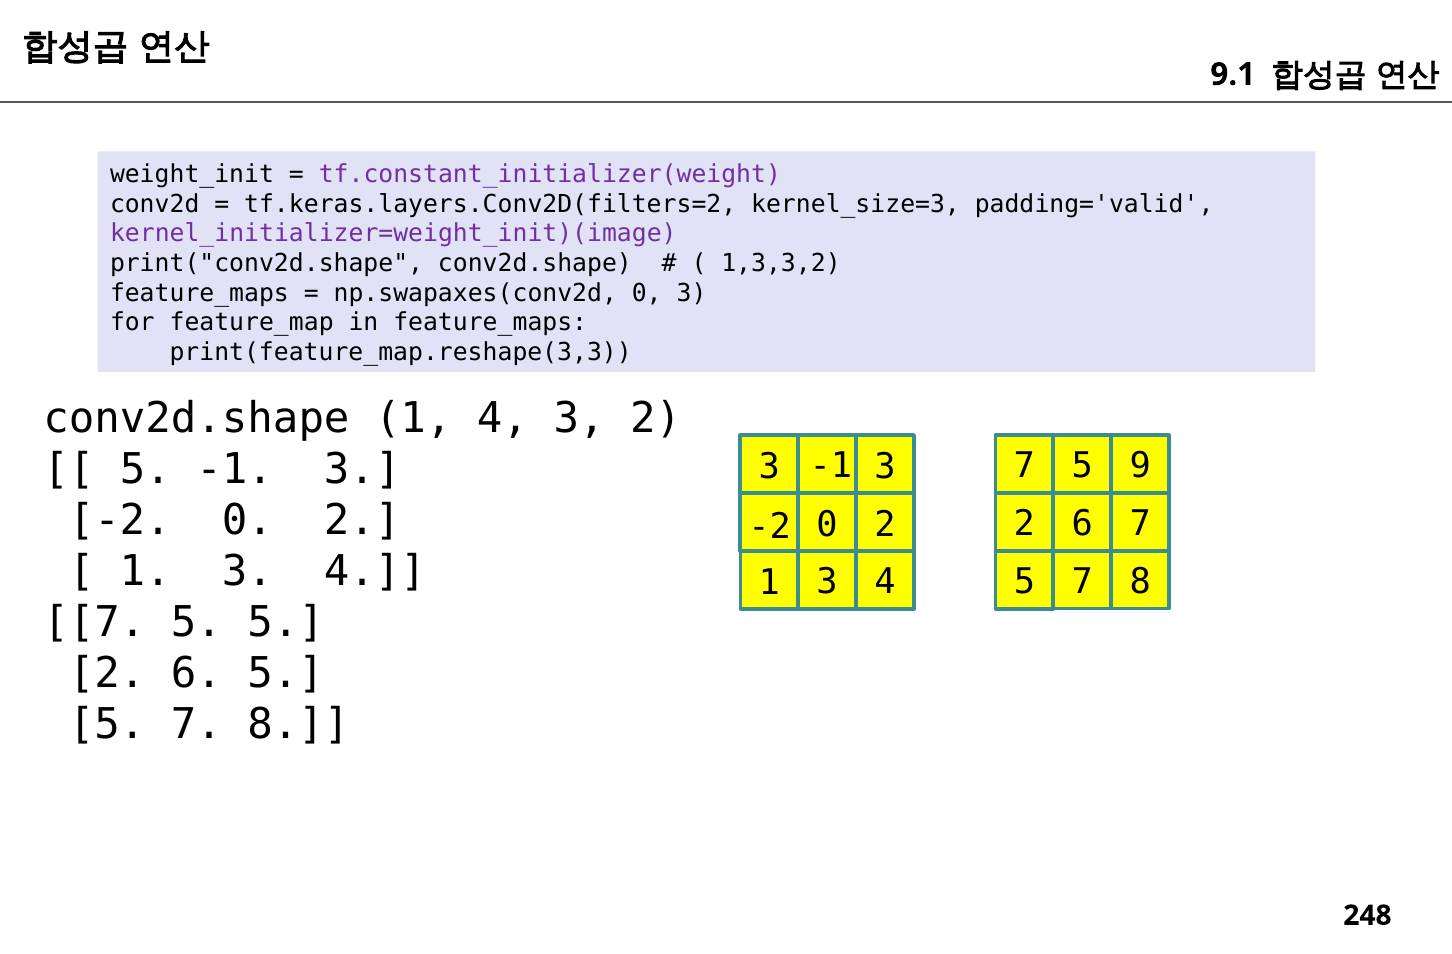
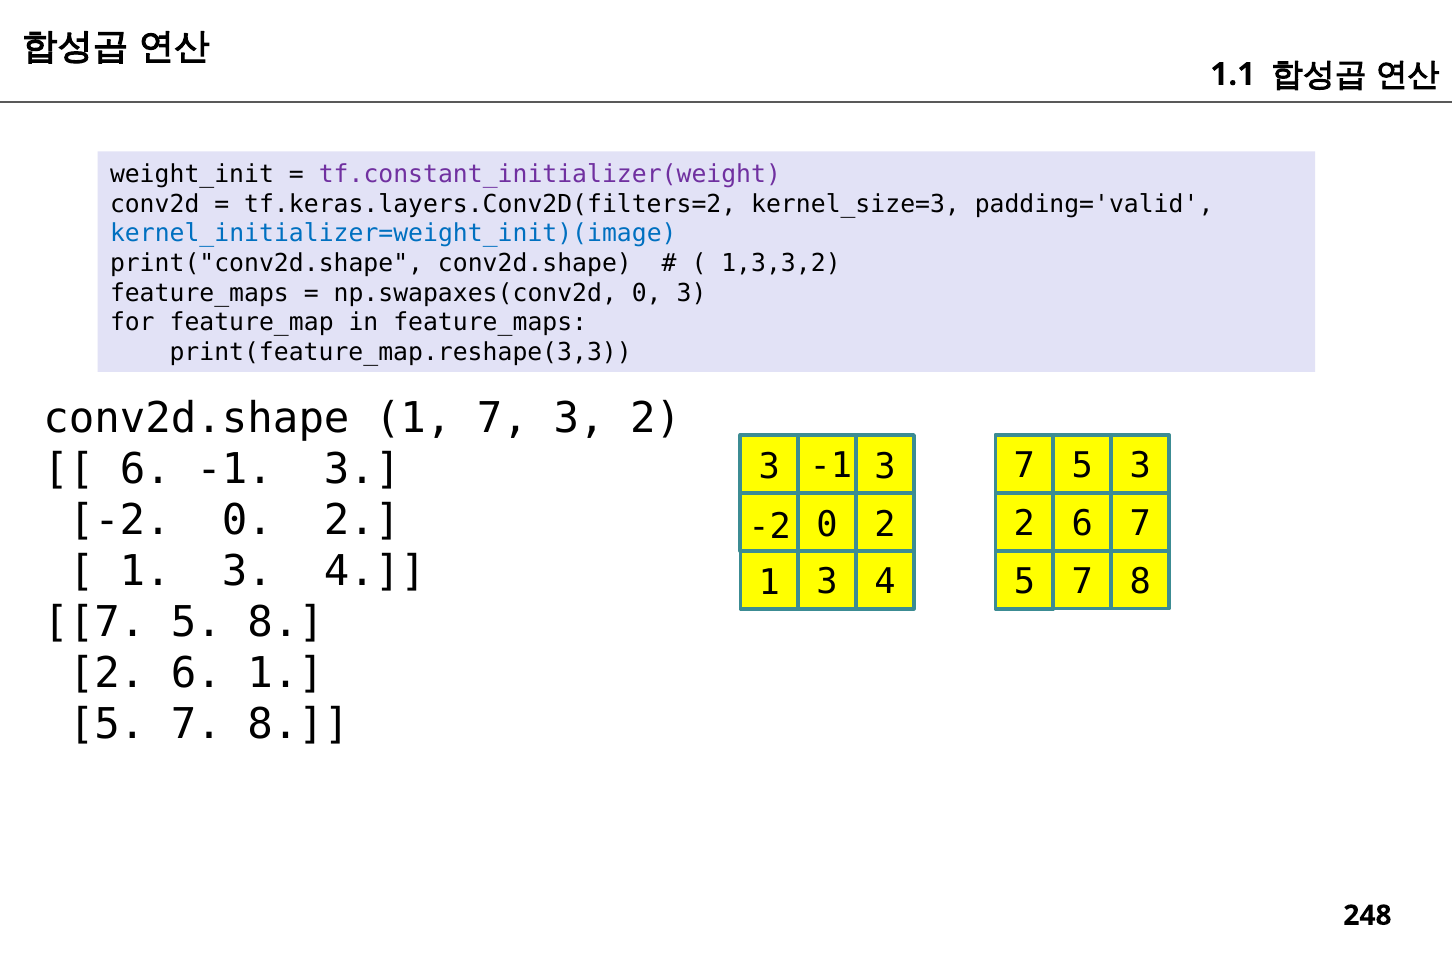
9.1: 9.1 -> 1.1 (1233, 74)
kernel_initializer=weight_init)(image colour: purple -> blue (393, 234)
1 4: 4 -> 7 (503, 419)
5 9: 9 -> 3 (1140, 466)
5: 5 -> 6 (145, 470)
7 5 5: 5 -> 8 (286, 622)
6 5: 5 -> 1 (286, 673)
